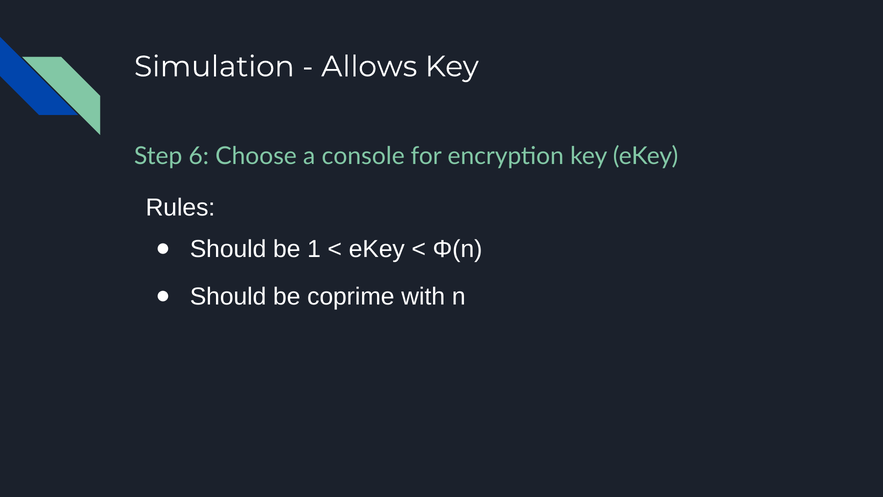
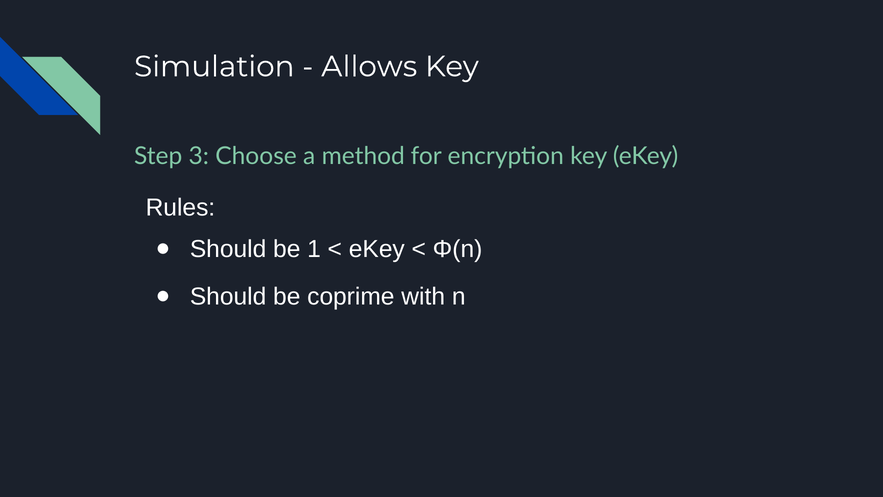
6: 6 -> 3 (199, 156)
console: console -> method (363, 156)
